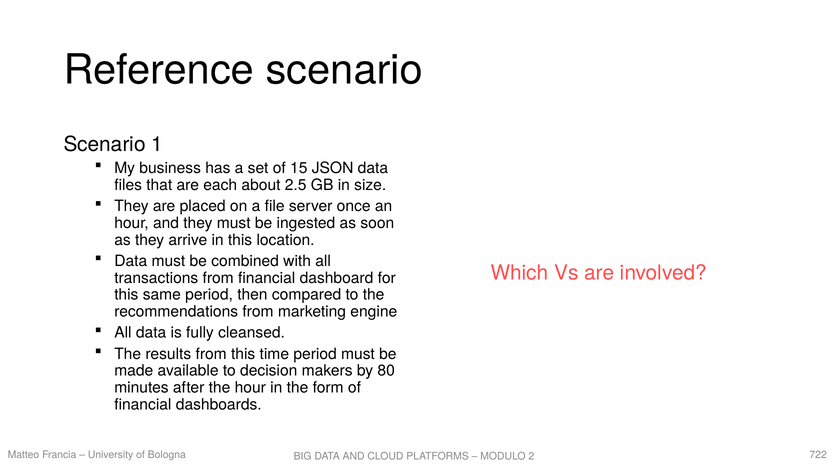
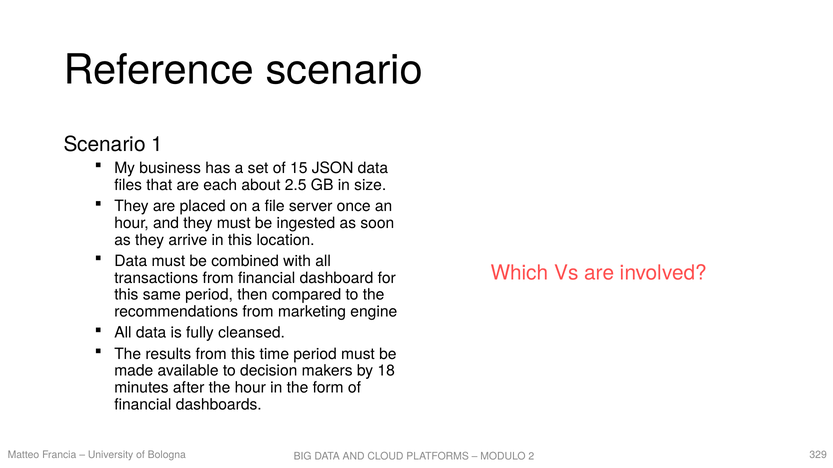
80: 80 -> 18 (386, 371)
722: 722 -> 329 (818, 456)
